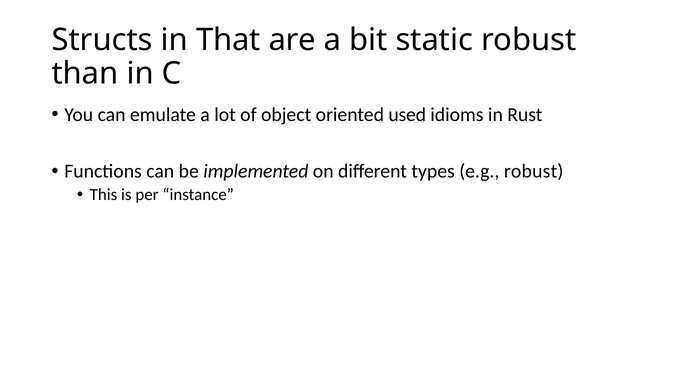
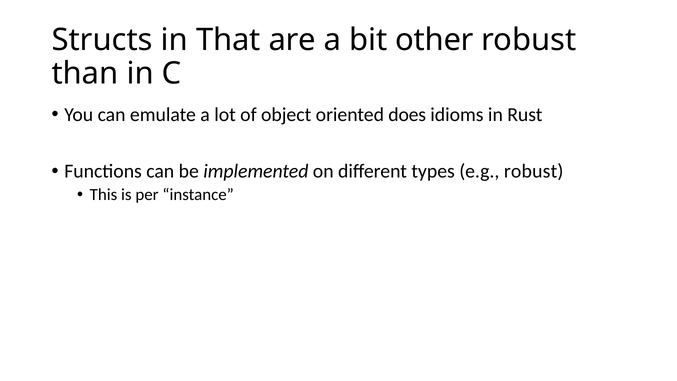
static: static -> other (434, 40)
used: used -> does (407, 114)
